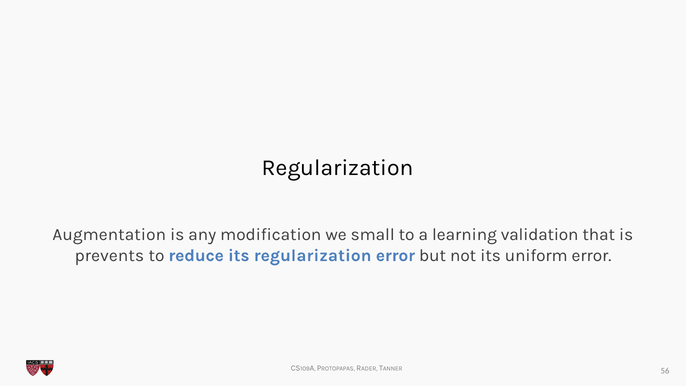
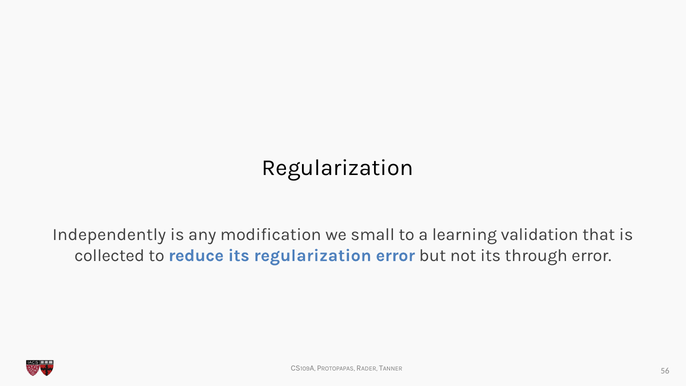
Augmentation: Augmentation -> Independently (109, 235)
prevents: prevents -> collected (109, 255)
uniform: uniform -> through (536, 255)
